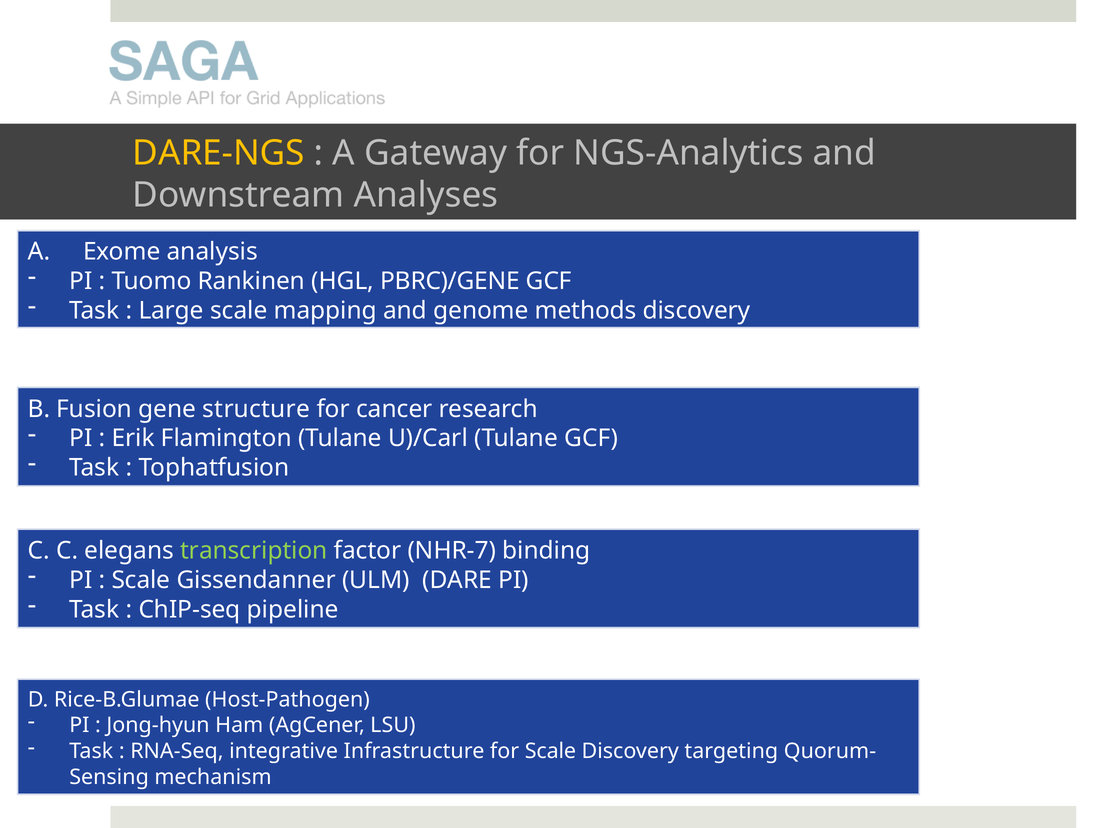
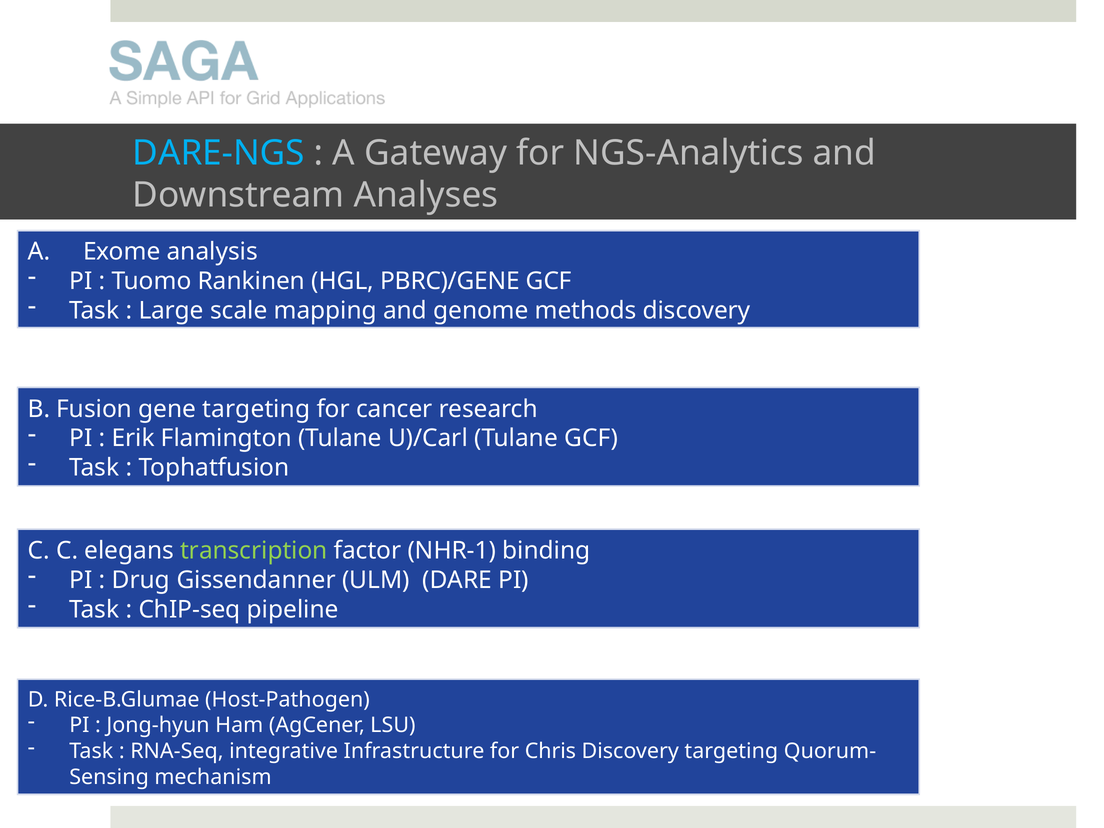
DARE-NGS colour: yellow -> light blue (219, 153)
gene structure: structure -> targeting (256, 409)
NHR-7: NHR-7 -> NHR-1 (452, 551)
Scale: Scale -> Drug (141, 580)
for Scale: Scale -> Chris (550, 751)
